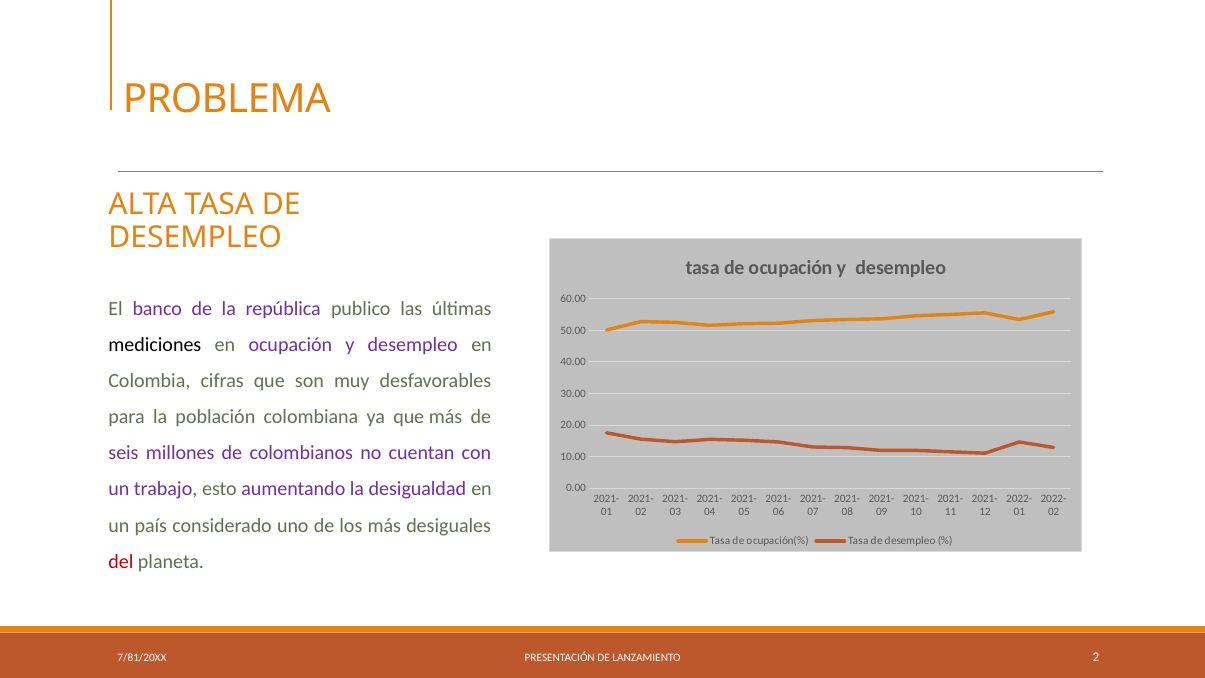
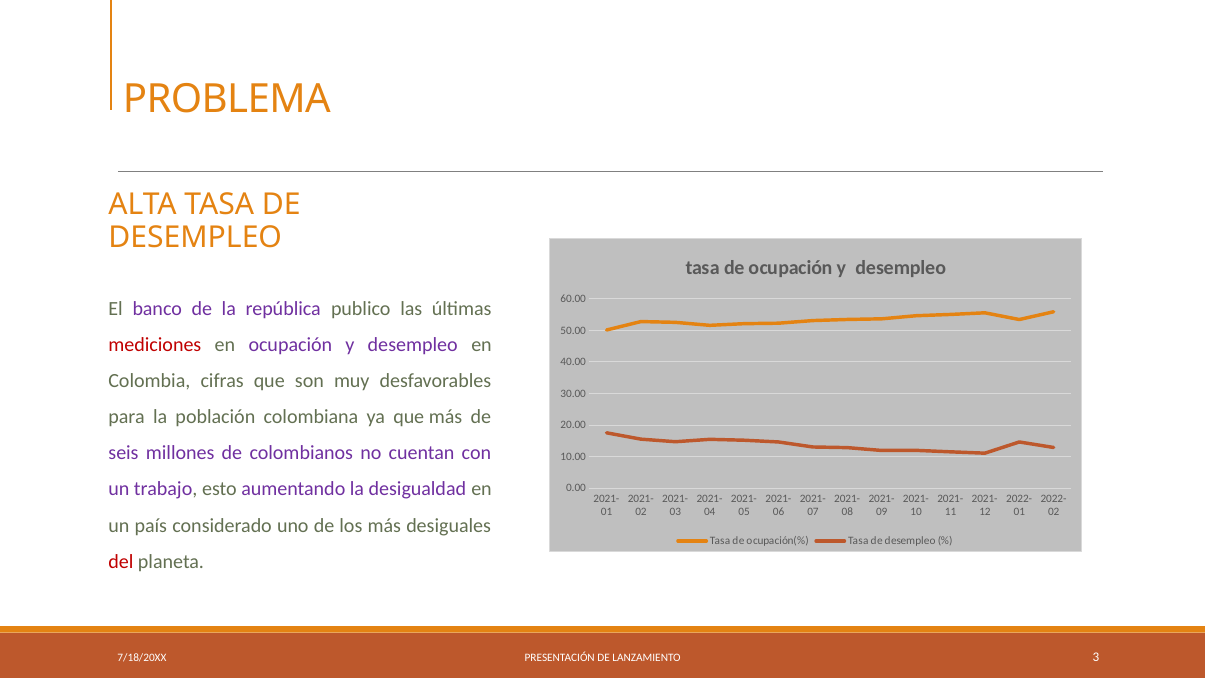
mediciones colour: black -> red (155, 345)
7/81/20XX: 7/81/20XX -> 7/18/20XX (142, 657)
2: 2 -> 3 (1096, 657)
